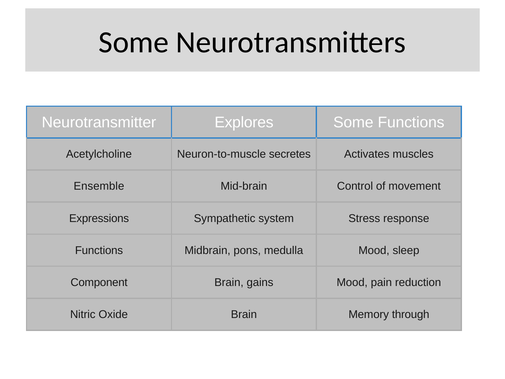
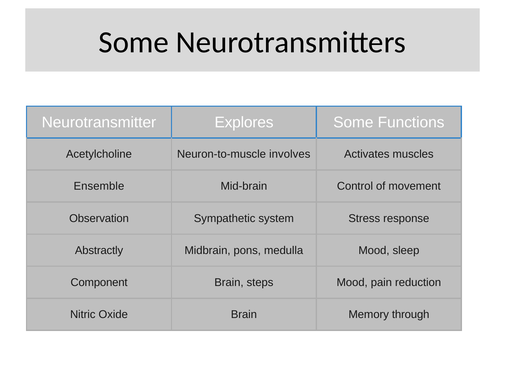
secretes: secretes -> involves (290, 154)
Expressions: Expressions -> Observation (99, 218)
Functions: Functions -> Abstractly (99, 250)
gains: gains -> steps (260, 282)
